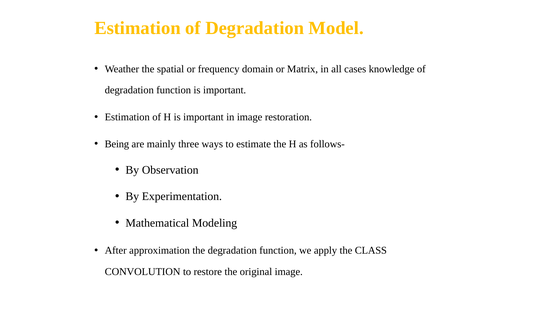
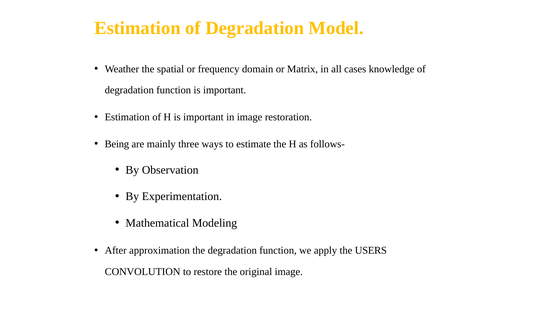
CLASS: CLASS -> USERS (371, 251)
